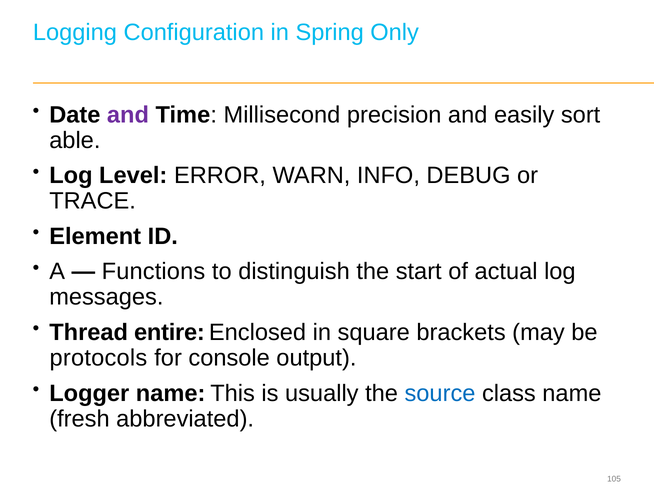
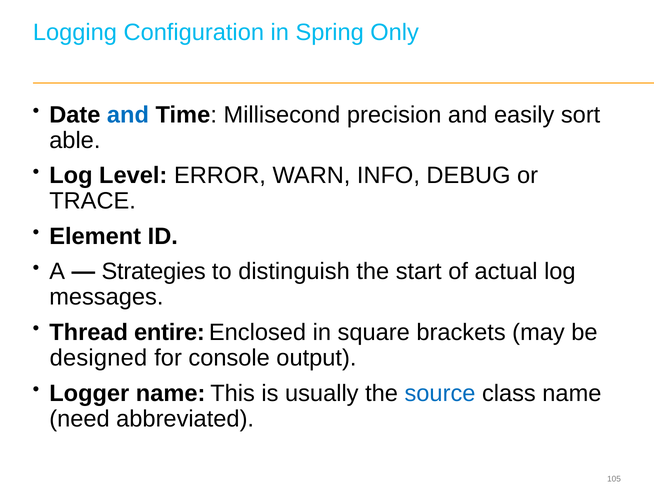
and colour: purple -> blue (128, 115)
Functions: Functions -> Strategies (154, 271)
protocols: protocols -> designed (98, 358)
fresh: fresh -> need (79, 418)
